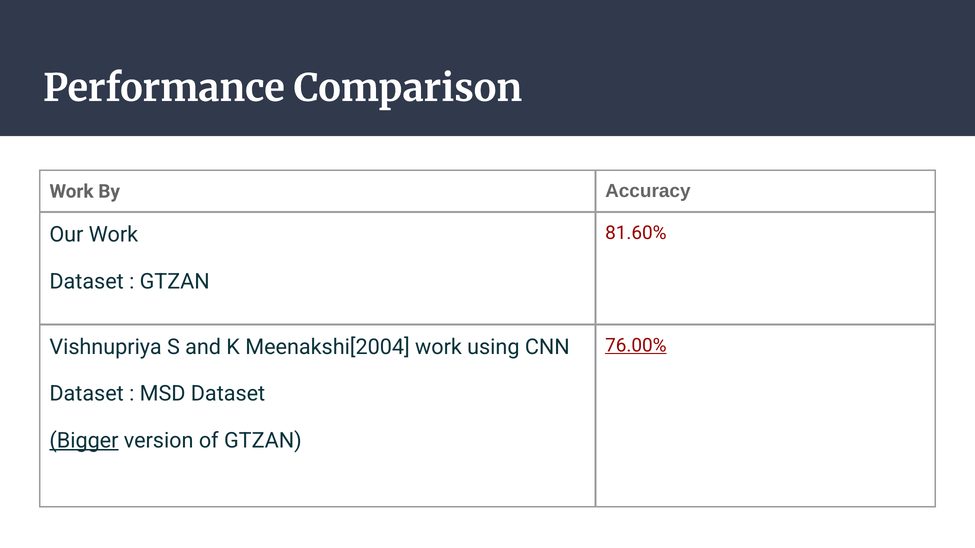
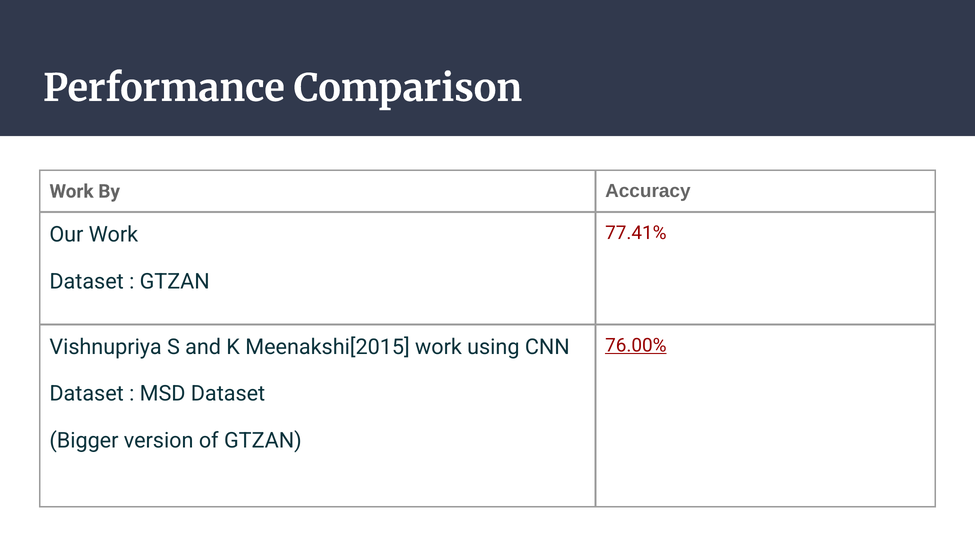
81.60%: 81.60% -> 77.41% (636, 233)
Meenakshi[2004: Meenakshi[2004 -> Meenakshi[2015 (328, 347)
Bigger underline: present -> none (84, 441)
